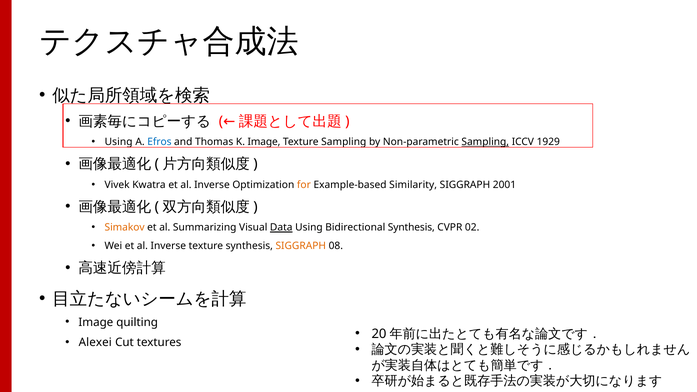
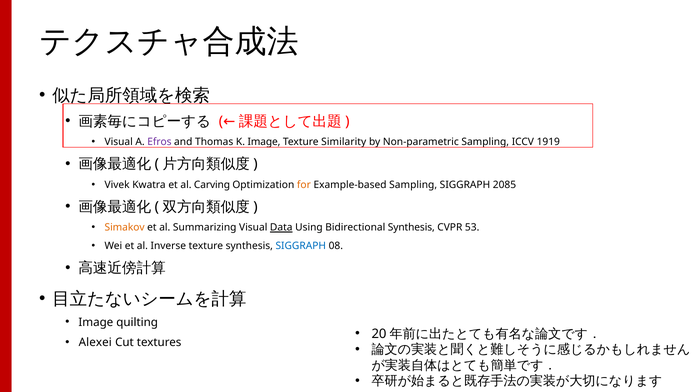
Using: Using -> Visual (119, 142)
Efros colour: blue -> purple (159, 142)
Texture Sampling: Sampling -> Similarity (344, 142)
Sampling underline: present -> none (485, 142)
1929: 1929 -> 1919 (548, 142)
Kwatra et al Inverse: Inverse -> Carving (212, 185)
Example-based Similarity: Similarity -> Sampling (413, 185)
2001: 2001 -> 2085 (504, 185)
02: 02 -> 53 (472, 228)
SIGGRAPH colour: orange -> blue (301, 246)
